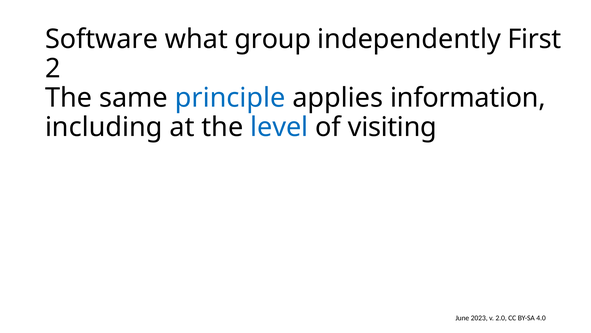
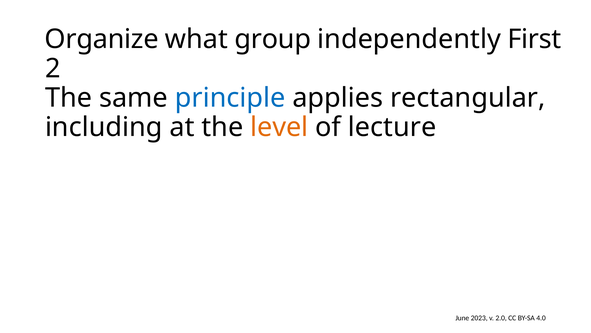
Software: Software -> Organize (102, 39)
information: information -> rectangular (468, 98)
level colour: blue -> orange (279, 127)
visiting: visiting -> lecture (392, 127)
